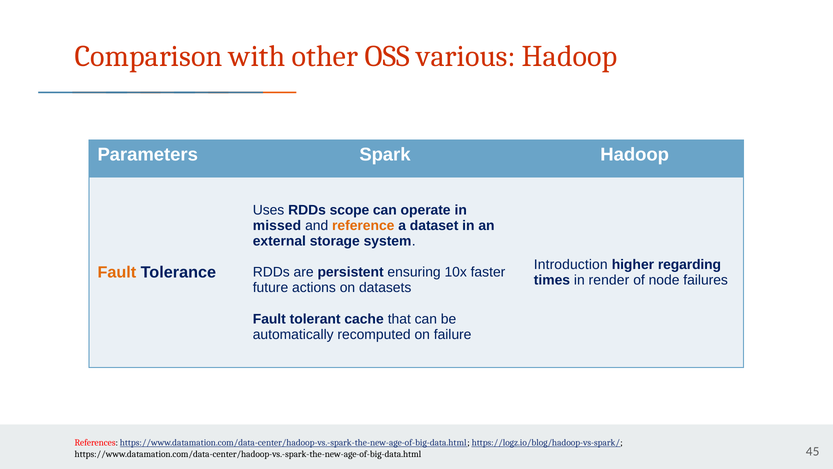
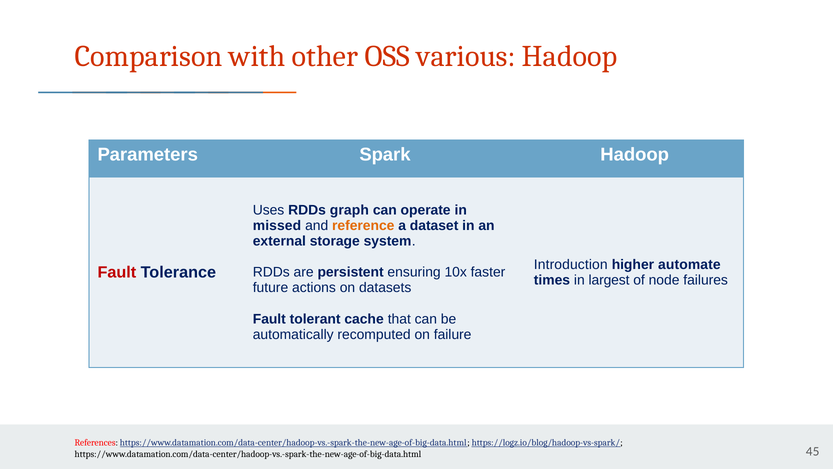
scope: scope -> graph (349, 210)
regarding: regarding -> automate (689, 264)
Fault colour: orange -> red (117, 272)
render: render -> largest (609, 280)
